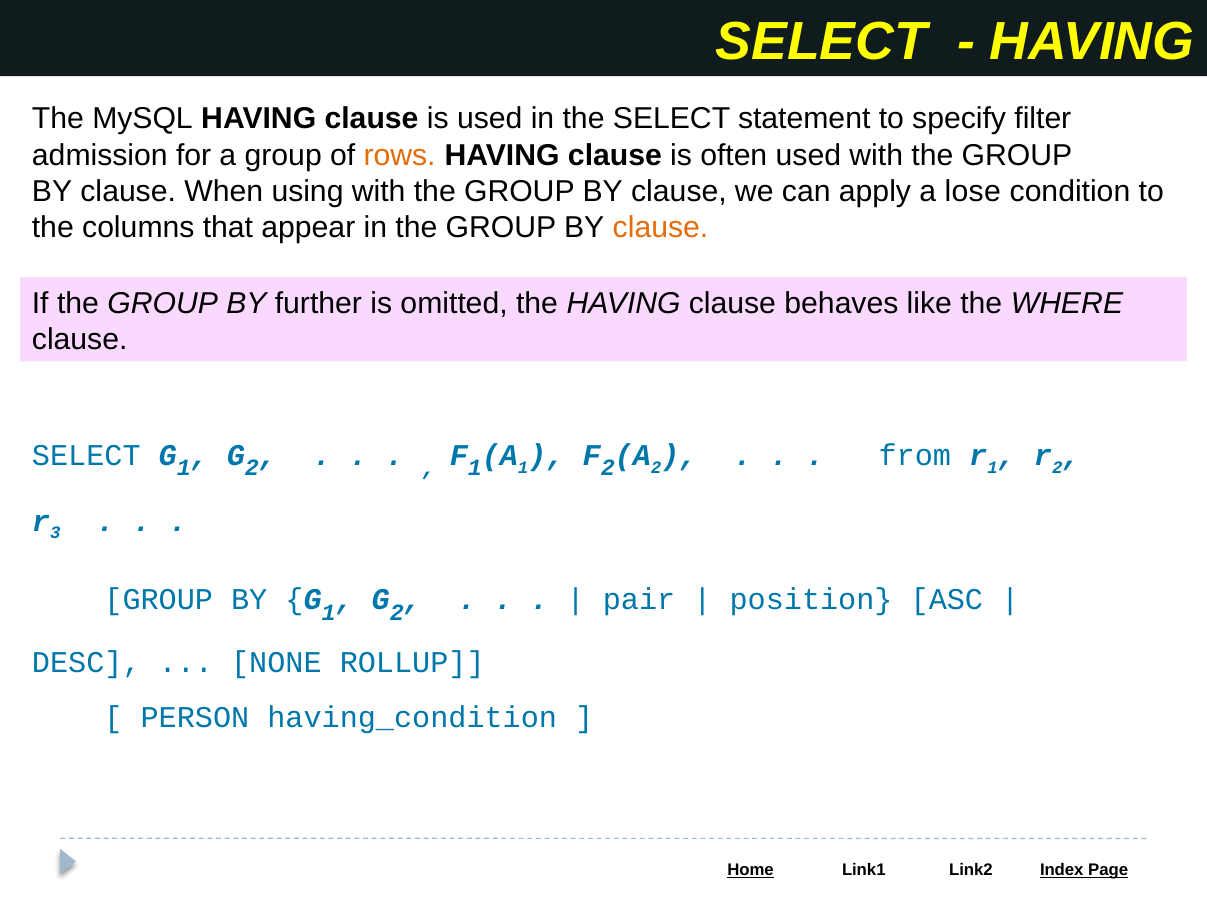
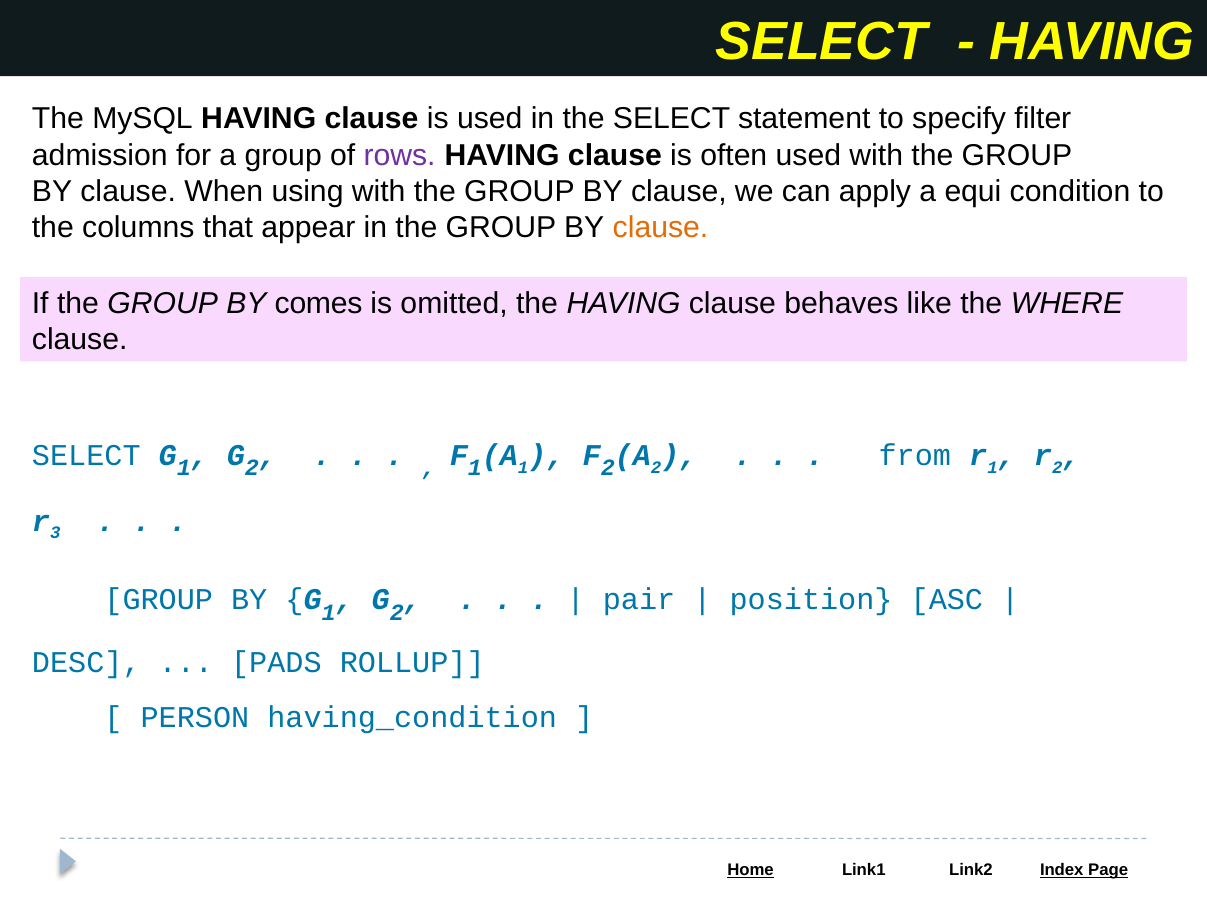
rows colour: orange -> purple (400, 155)
lose: lose -> equi (973, 191)
further: further -> comes (319, 303)
NONE: NONE -> PADS (276, 663)
